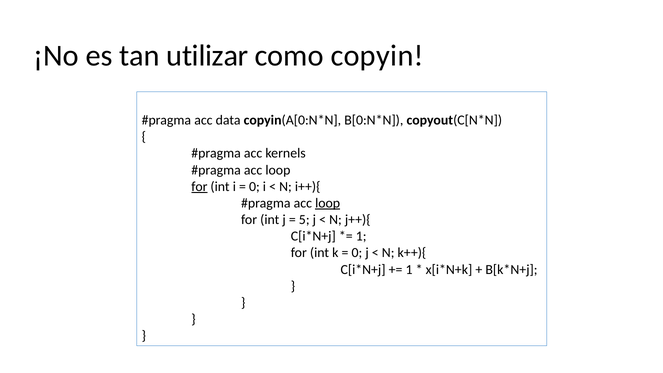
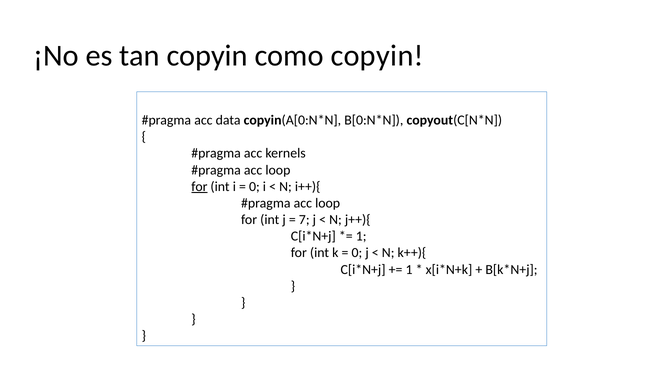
tan utilizar: utilizar -> copyin (207, 56)
loop underline: present -> none (328, 203)
5: 5 -> 7 (304, 220)
